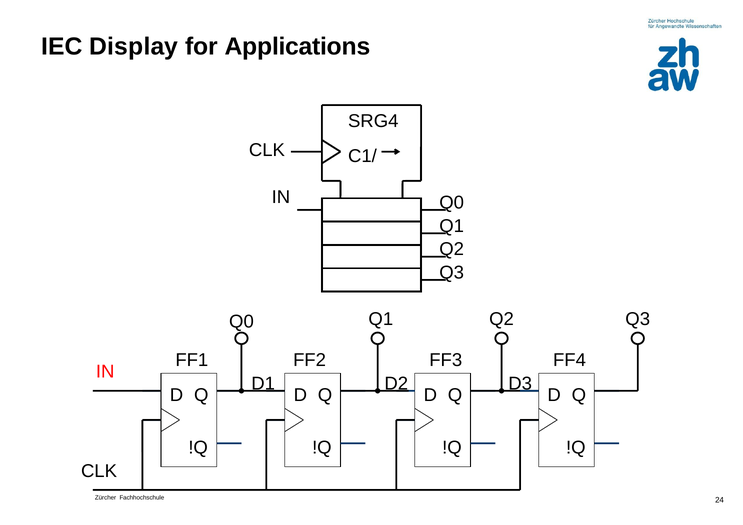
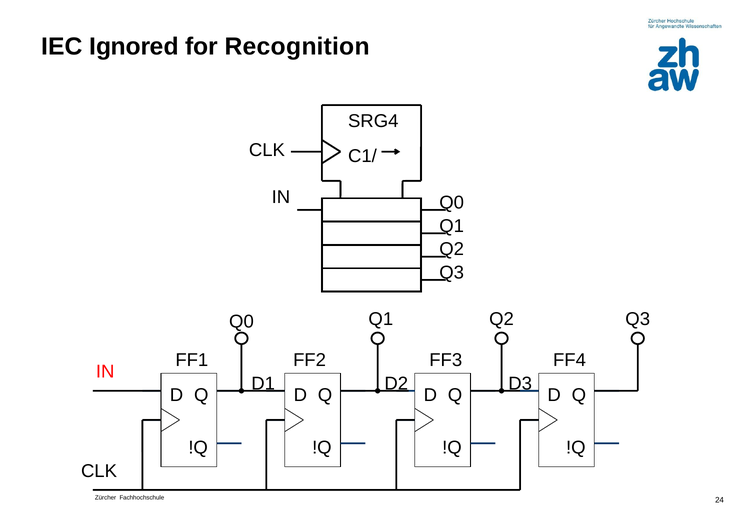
Display: Display -> Ignored (134, 47)
Applications: Applications -> Recognition (297, 47)
